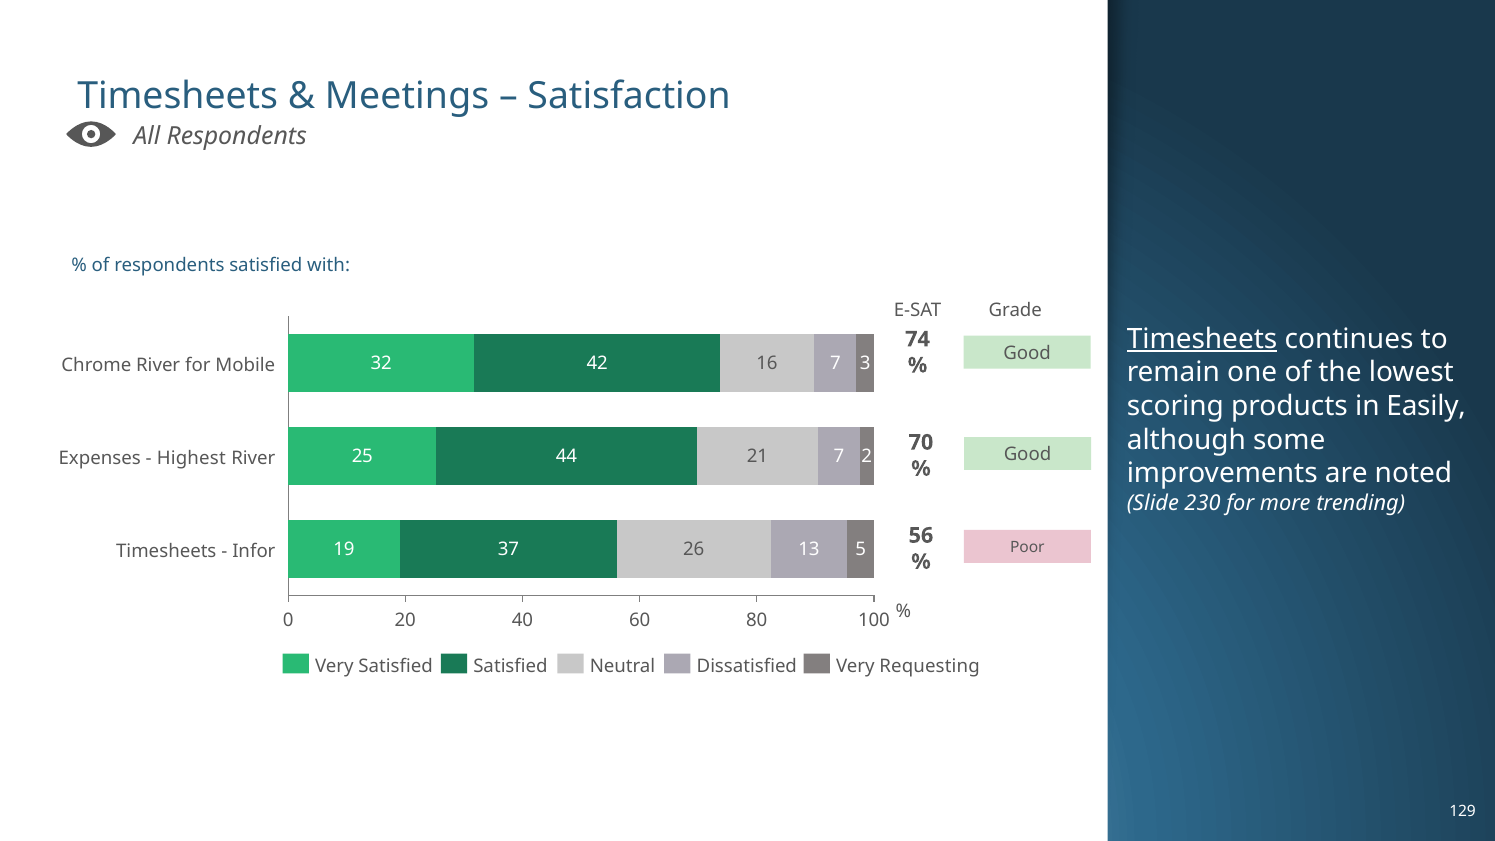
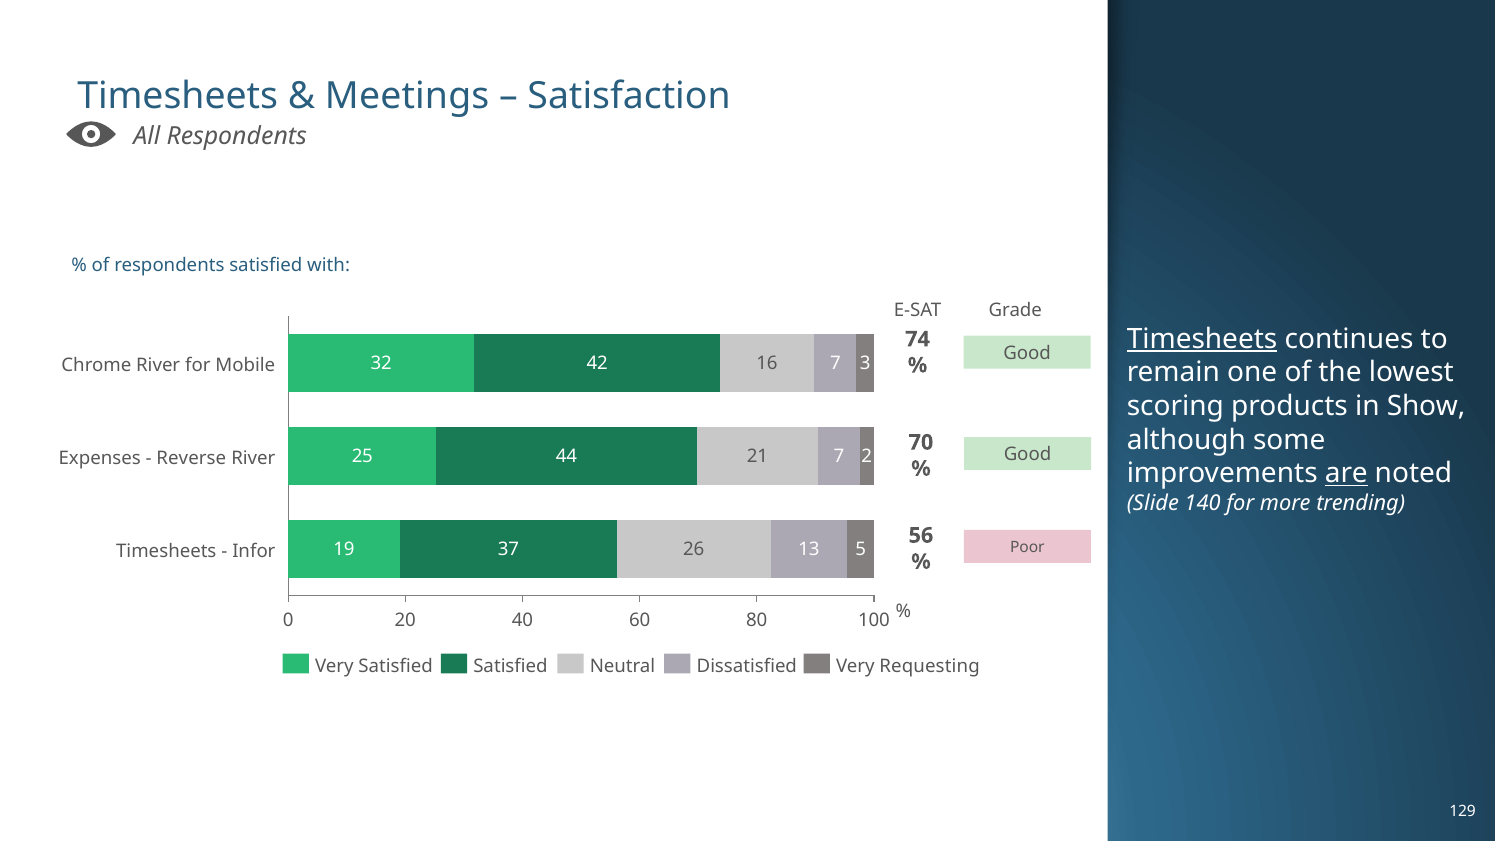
Easily: Easily -> Show (1426, 406)
Highest: Highest -> Reverse (191, 458)
are underline: none -> present (1346, 474)
230: 230 -> 140 (1203, 503)
